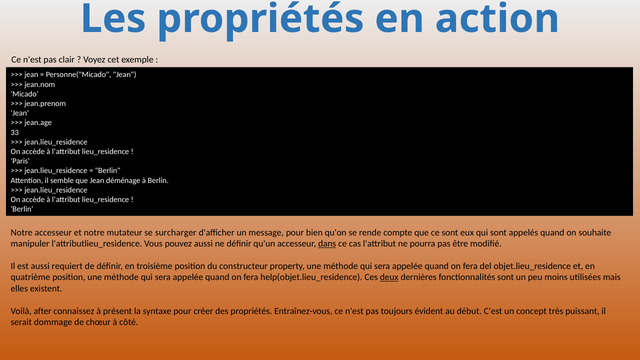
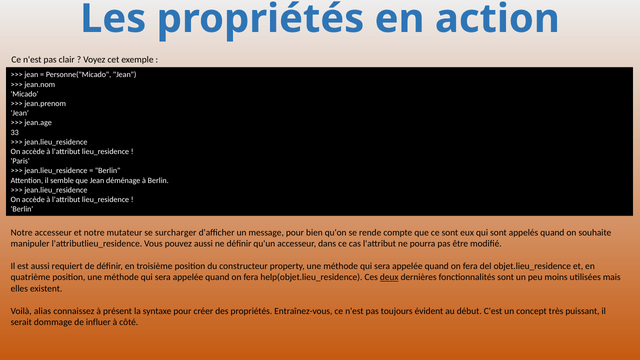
dans underline: present -> none (327, 244)
after: after -> alias (43, 311)
chœur: chœur -> influer (98, 322)
